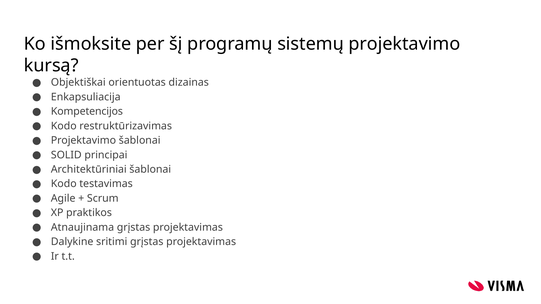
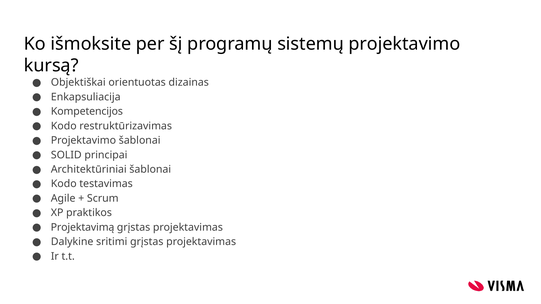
Atnaujinama: Atnaujinama -> Projektavimą (83, 228)
